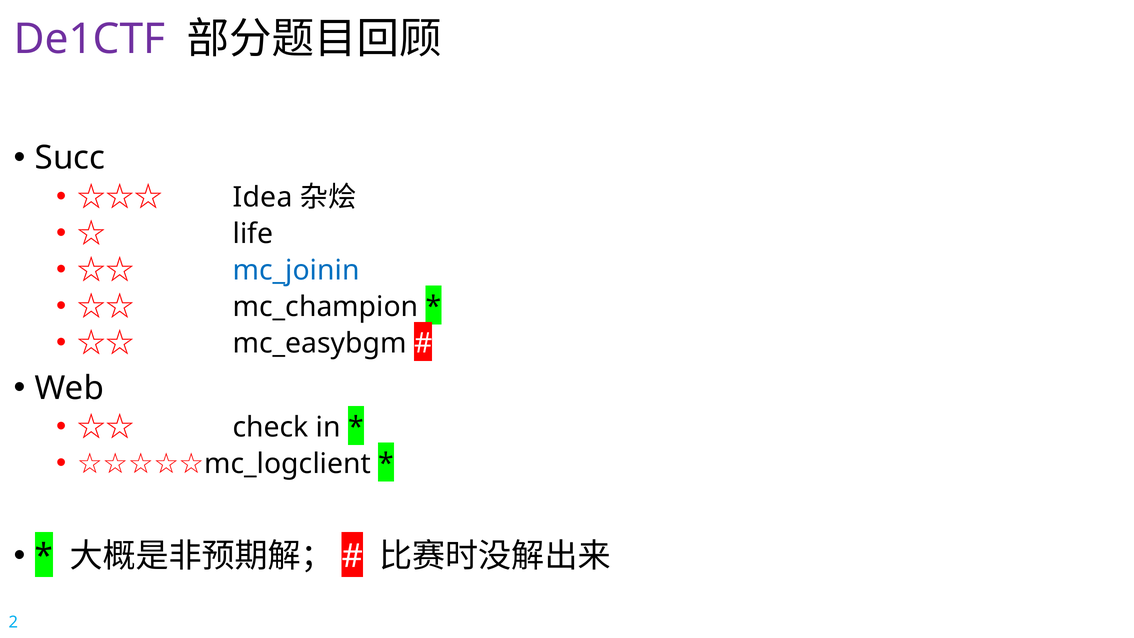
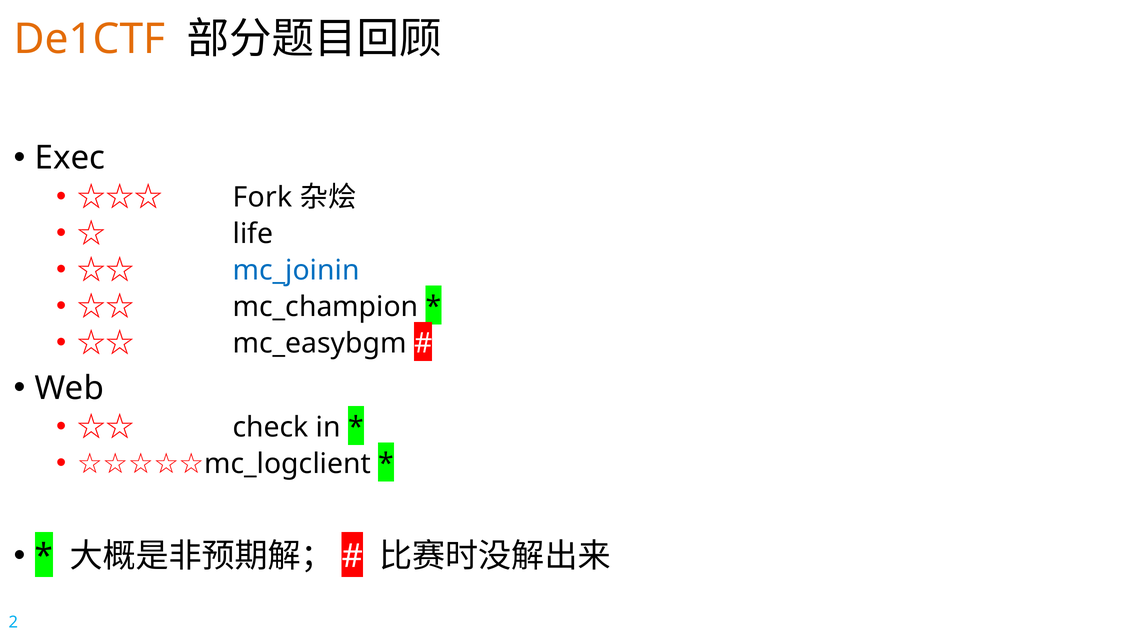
De1CTF colour: purple -> orange (90, 39)
Succ: Succ -> Exec (70, 158)
Idea: Idea -> Fork (263, 197)
